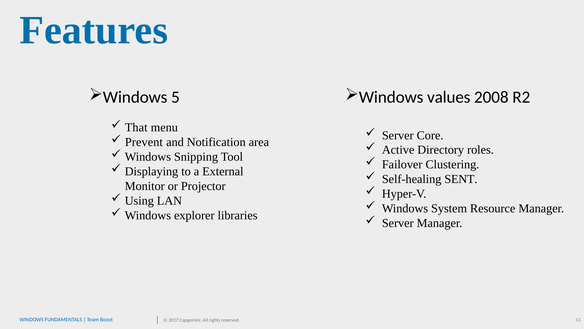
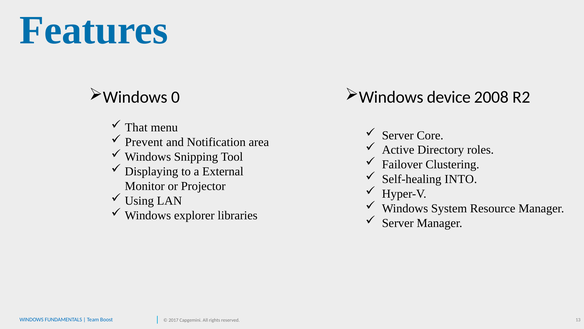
5: 5 -> 0 (175, 97)
values: values -> device (449, 97)
SENT: SENT -> INTO (461, 179)
